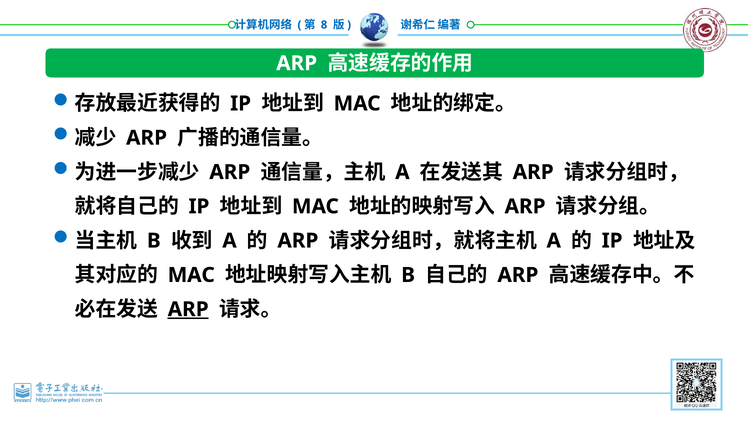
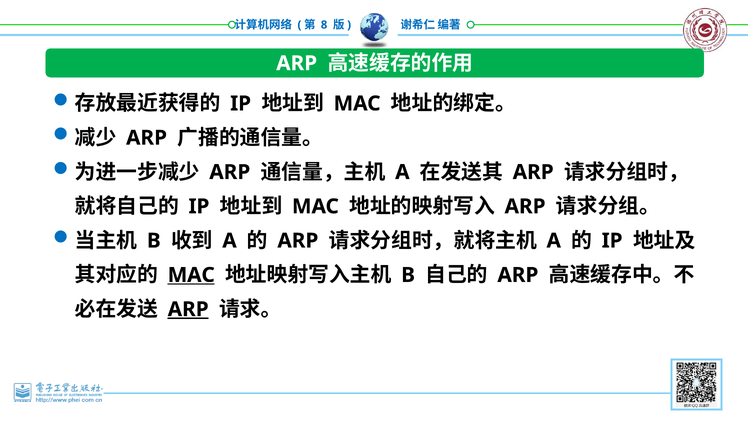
MAC underline: none -> present (191, 275)
